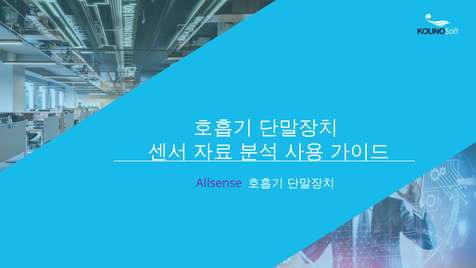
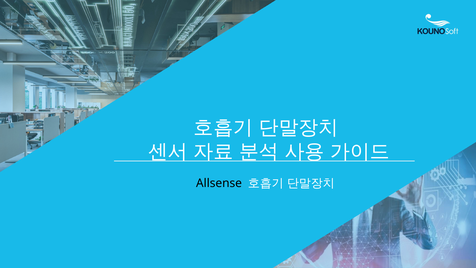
Allsense colour: purple -> black (219, 183)
